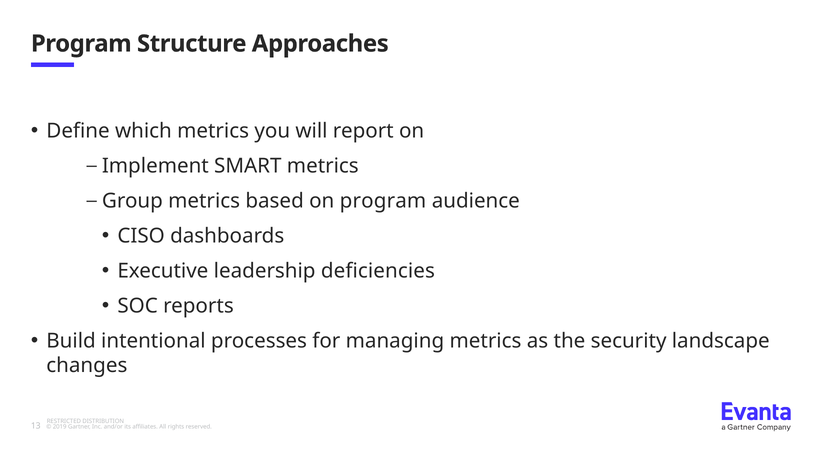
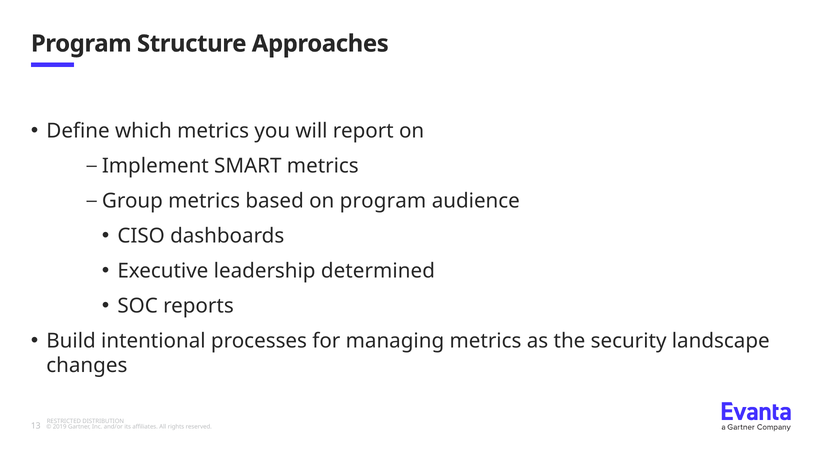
deficiencies: deficiencies -> determined (378, 271)
